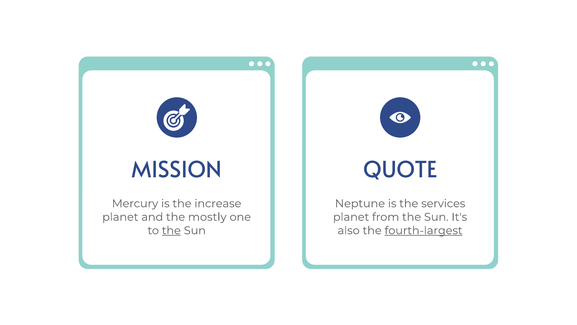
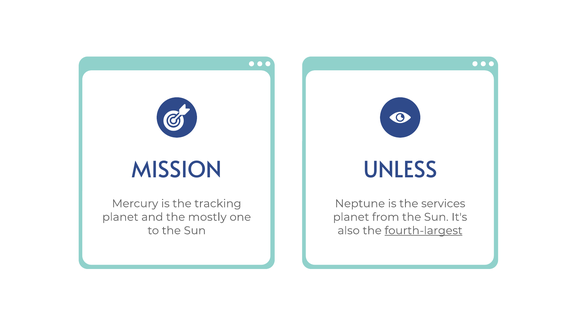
QUOTE: QUOTE -> UNLESS (400, 170)
increase: increase -> tracking (218, 203)
the underline: present -> none (171, 230)
